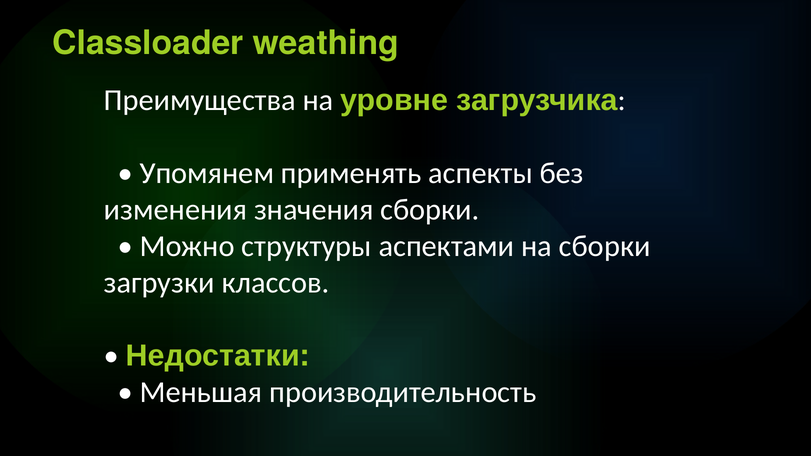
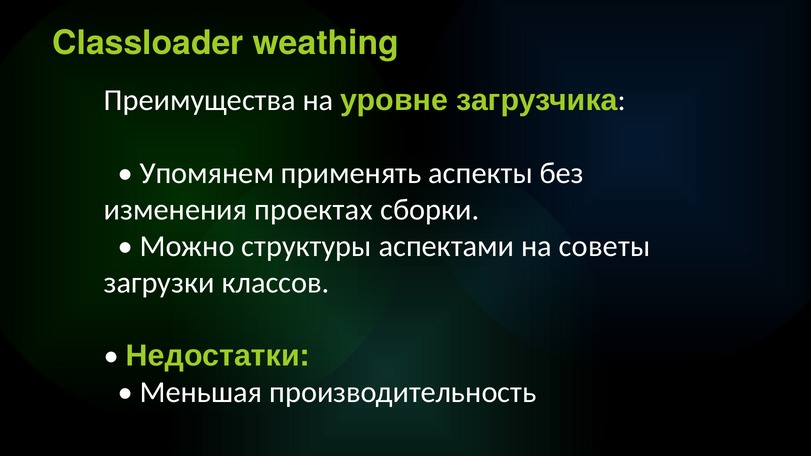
значения: значения -> проектах (314, 210)
на сборки: сборки -> советы (605, 246)
